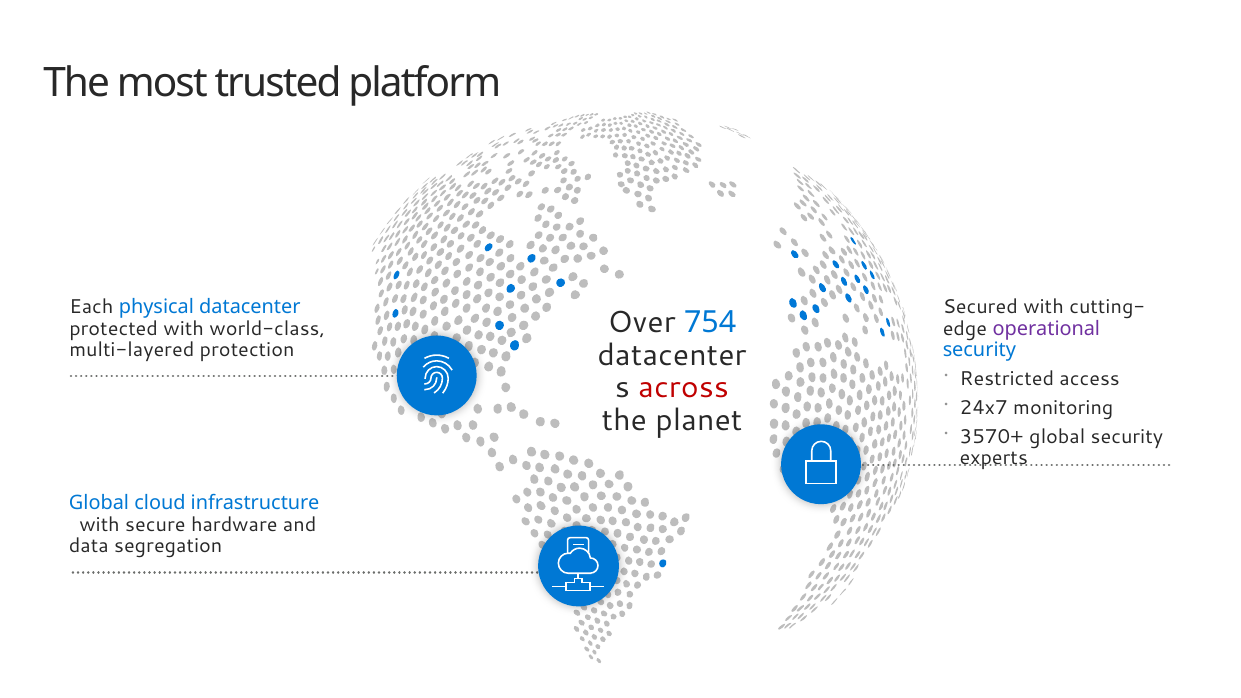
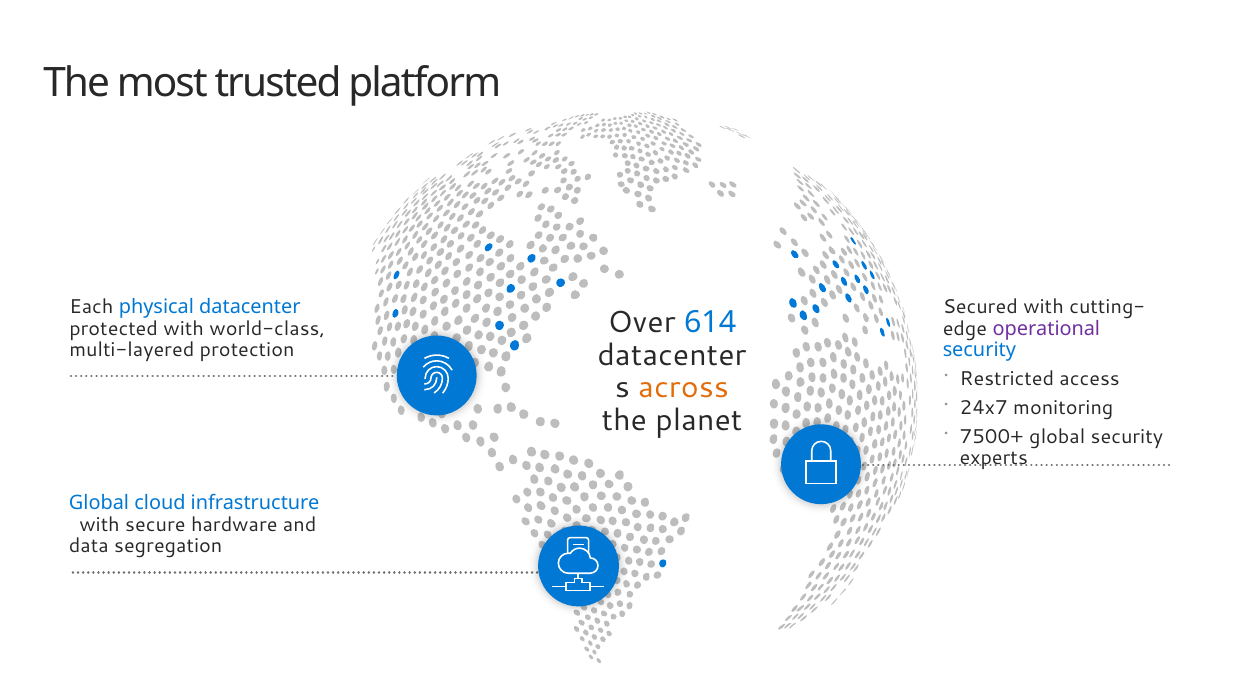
754: 754 -> 614 (710, 322)
across colour: red -> orange (684, 388)
3570+: 3570+ -> 7500+ (992, 437)
